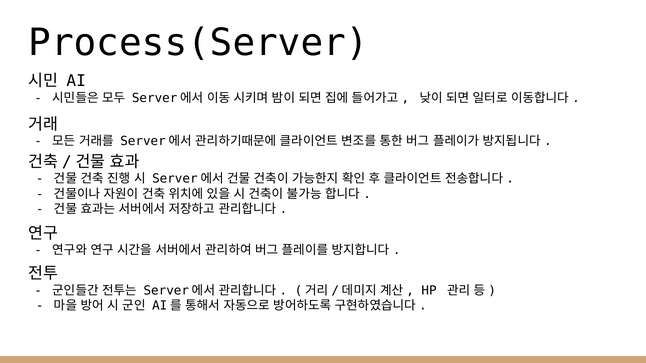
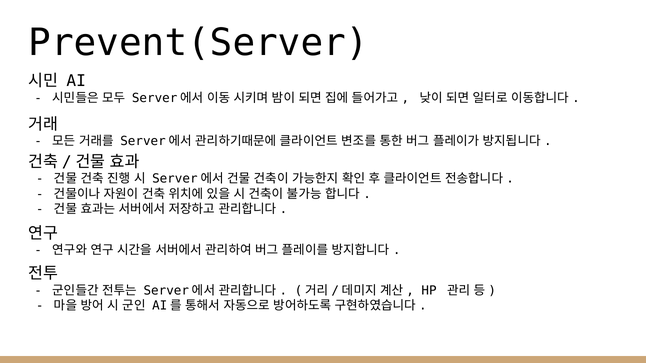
Process(Server: Process(Server -> Prevent(Server (199, 43)
